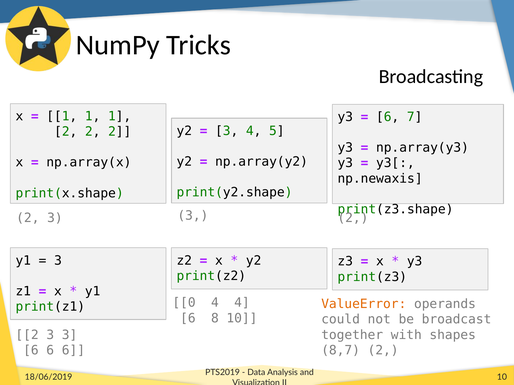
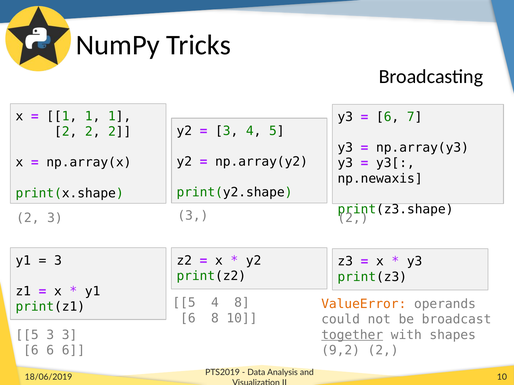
0: 0 -> 5 (184, 303)
4 4: 4 -> 8 (242, 303)
together underline: none -> present (352, 335)
2: 2 -> 5 (27, 335)
8,7: 8,7 -> 9,2 (341, 351)
